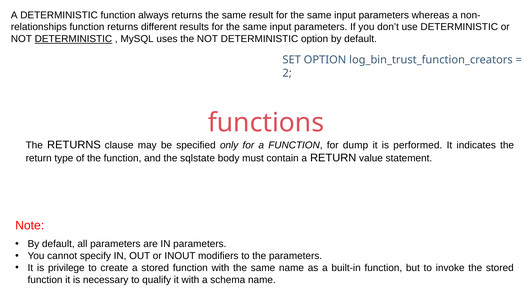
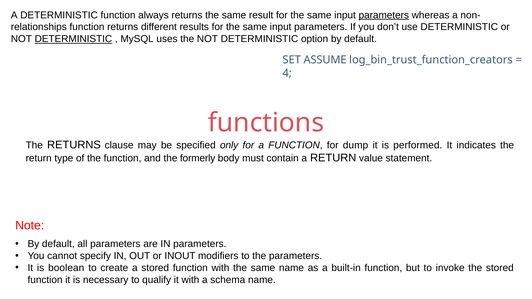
parameters underline: none -> present (384, 15)
SET OPTION: OPTION -> ASSUME (325, 60)
2: 2 -> 4 (287, 73)
sqlstate: sqlstate -> formerly (198, 158)
privilege: privilege -> boolean (66, 268)
